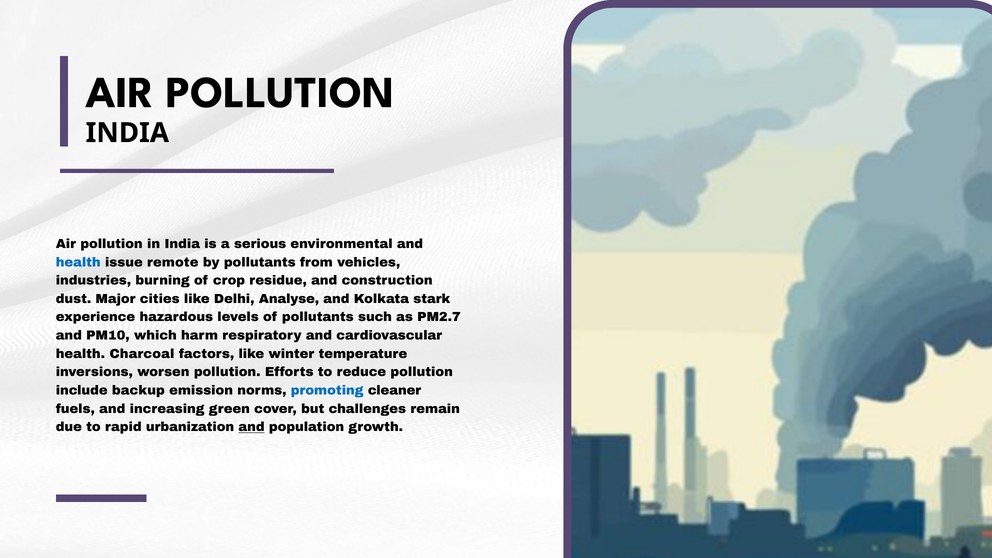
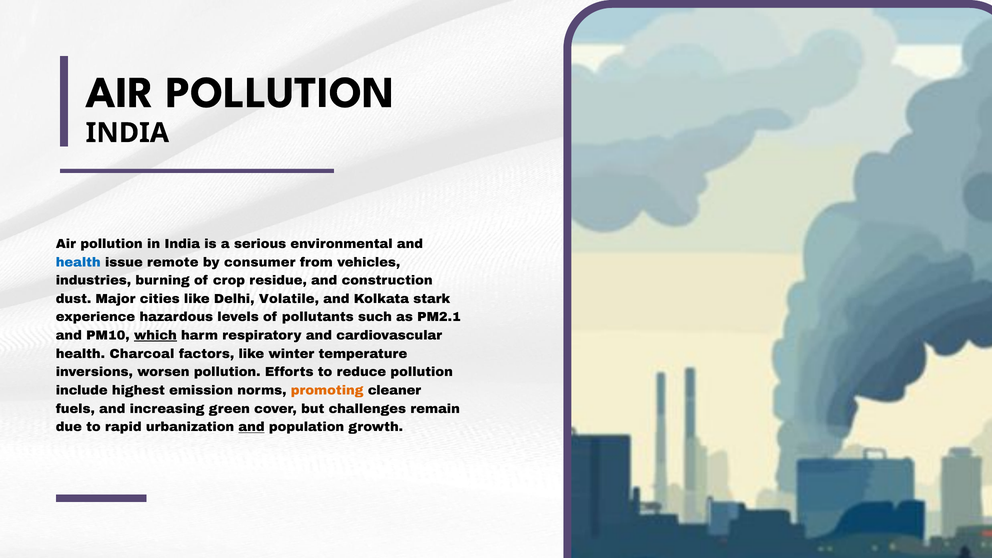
by pollutants: pollutants -> consumer (260, 262)
Analyse: Analyse -> Volatile (289, 299)
PM2.7: PM2.7 -> PM2.1 (439, 317)
which underline: none -> present (155, 335)
backup: backup -> highest (138, 390)
promoting colour: blue -> orange (327, 390)
